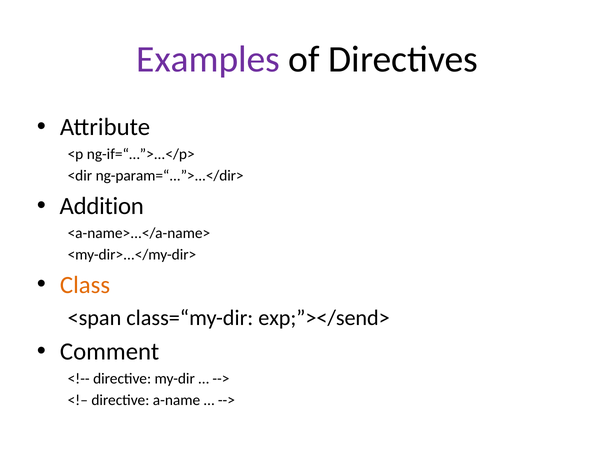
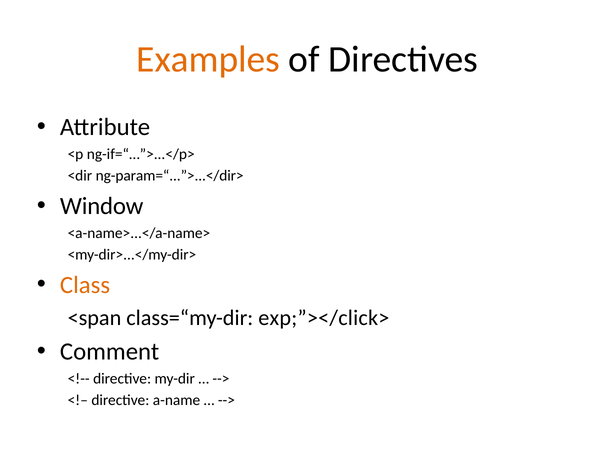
Examples colour: purple -> orange (208, 60)
Addition: Addition -> Window (102, 206)
exp;”></send>: exp;”></send> -> exp;”></click> (324, 318)
